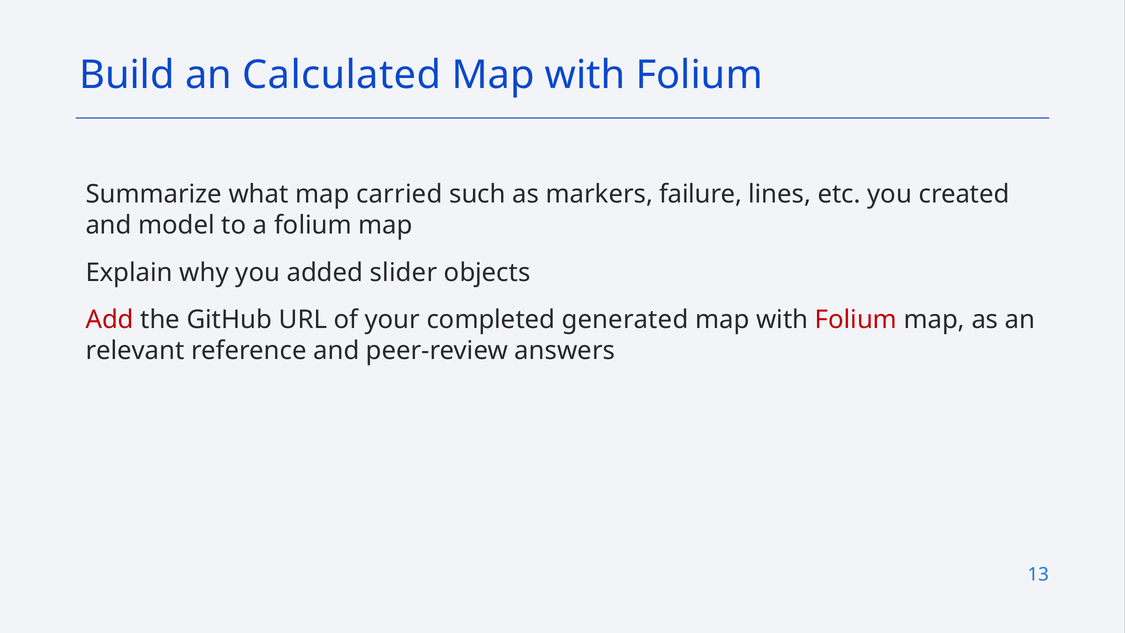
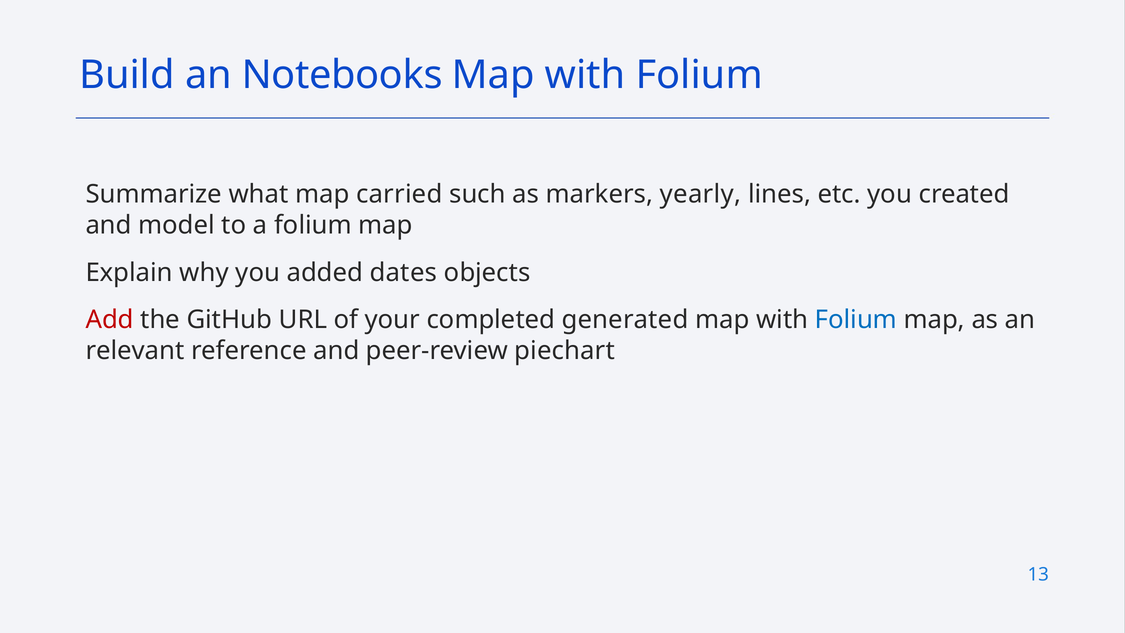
Calculated: Calculated -> Notebooks (342, 75)
failure: failure -> yearly (700, 194)
slider: slider -> dates (403, 273)
Folium colour: red -> blue (856, 320)
answers: answers -> piechart (565, 351)
